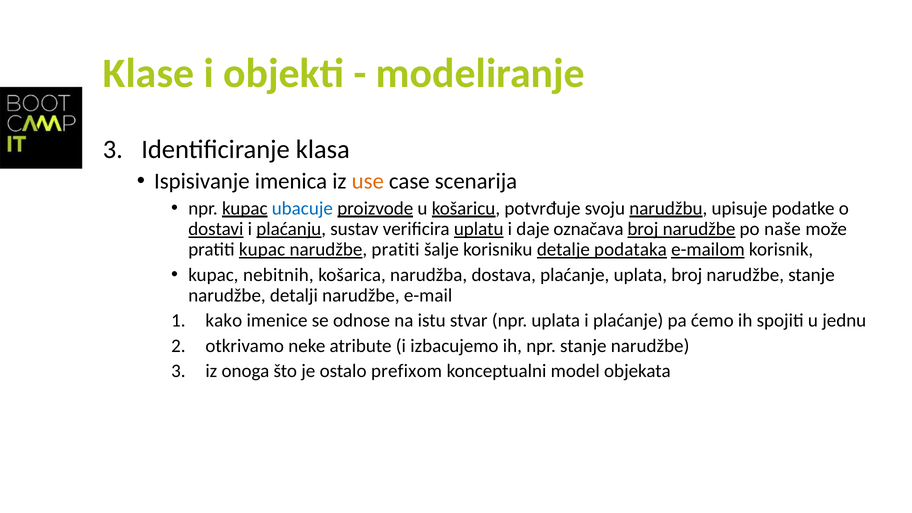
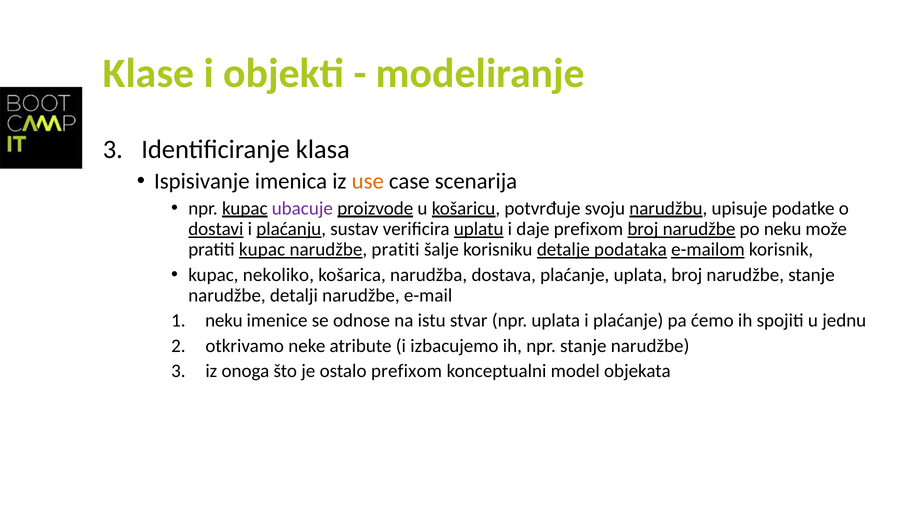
ubacuje colour: blue -> purple (302, 208)
daje označava: označava -> prefixom (588, 229)
po naše: naše -> neku (783, 229)
nebitnih: nebitnih -> nekoliko (278, 275)
kako: kako -> neku (224, 321)
